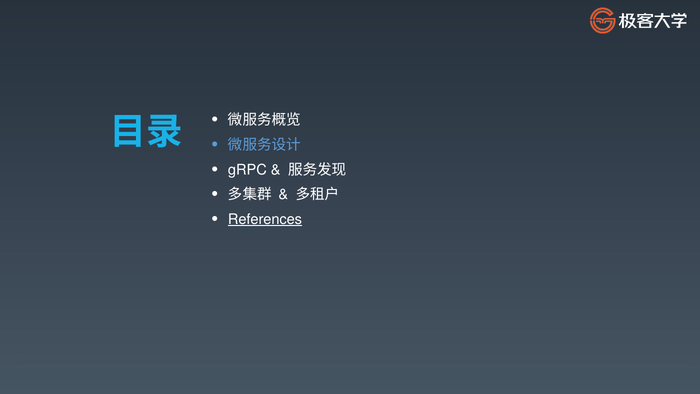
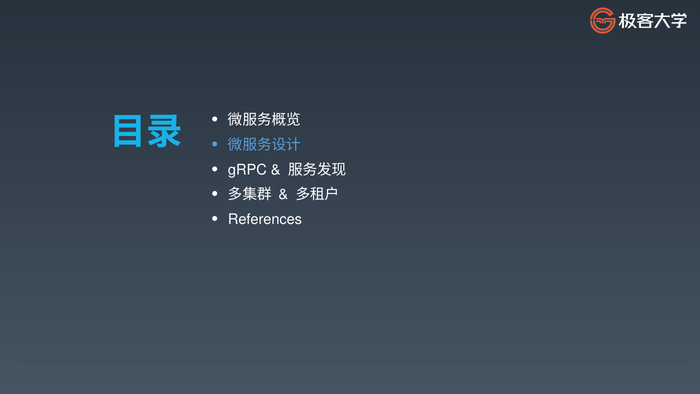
References underline: present -> none (265, 219)
